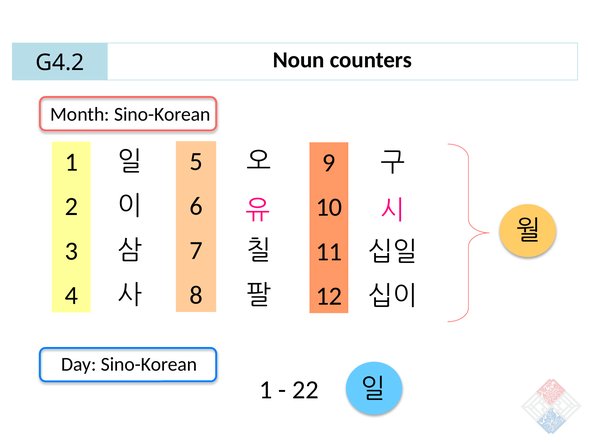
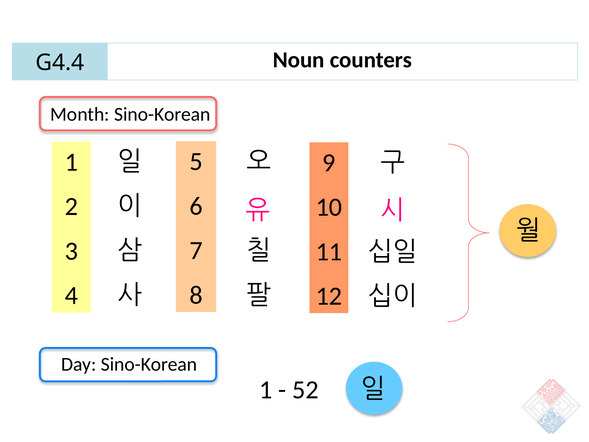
G4.2: G4.2 -> G4.4 (60, 63)
22: 22 -> 52 (305, 390)
